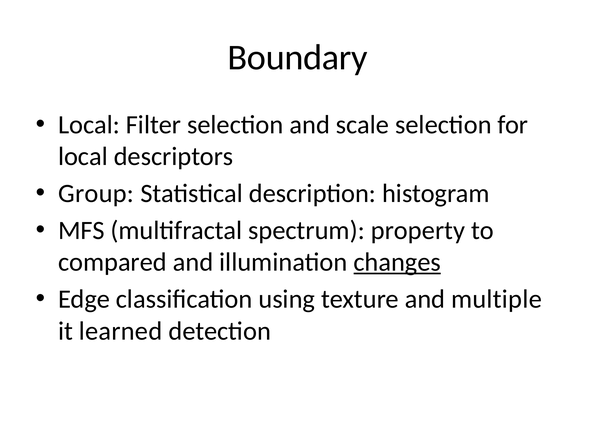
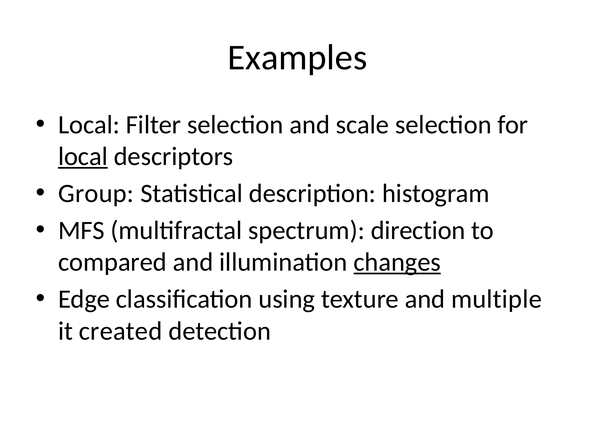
Boundary: Boundary -> Examples (297, 58)
local underline: none -> present (83, 157)
property: property -> direction (418, 231)
learned: learned -> created (121, 331)
